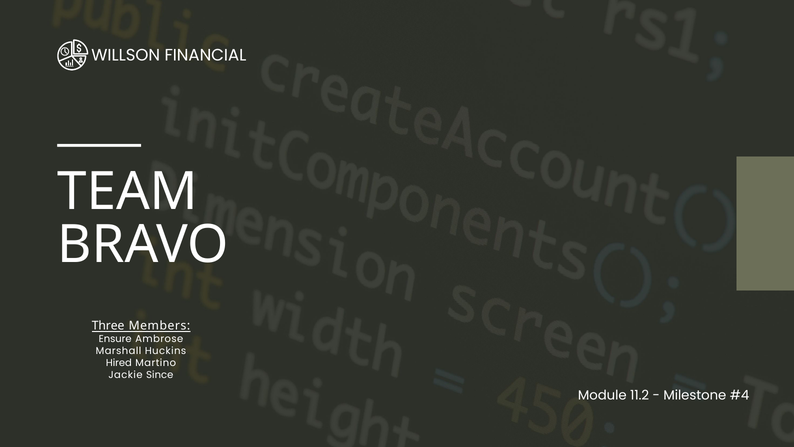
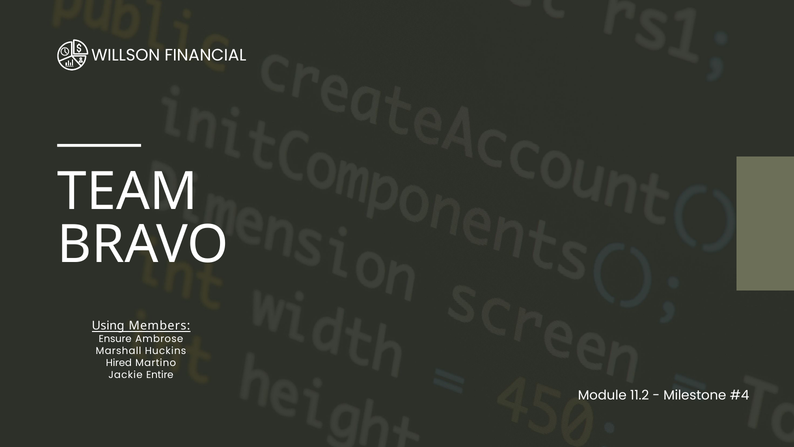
Three: Three -> Using (108, 326)
Since: Since -> Entire (160, 374)
